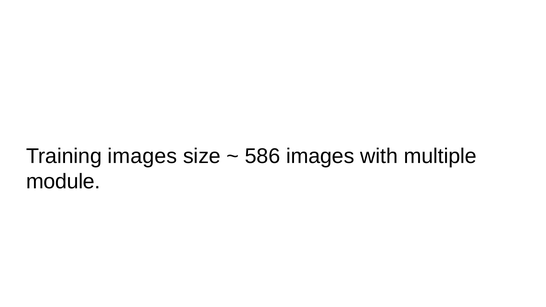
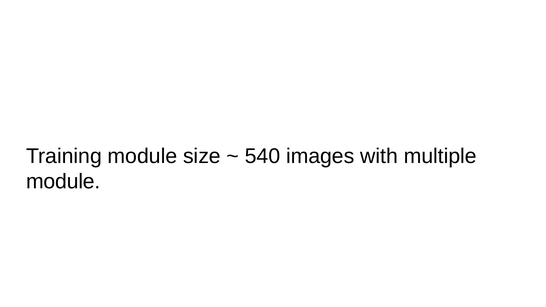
Training images: images -> module (142, 156)
586: 586 -> 540 (262, 156)
